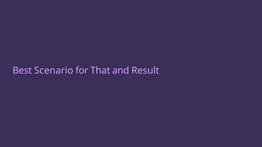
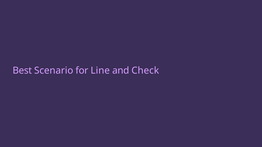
That: That -> Line (100, 71)
Result: Result -> Check (145, 71)
